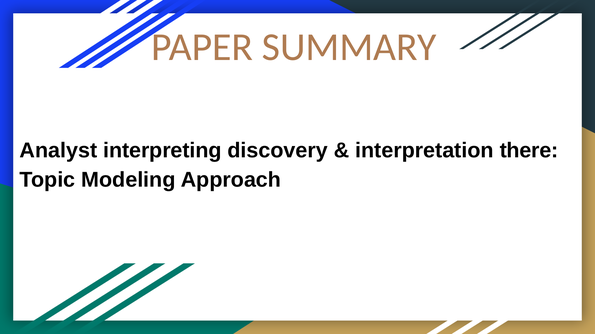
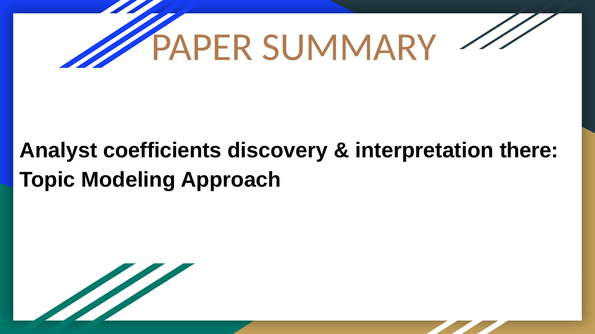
interpreting: interpreting -> coefficients (162, 151)
